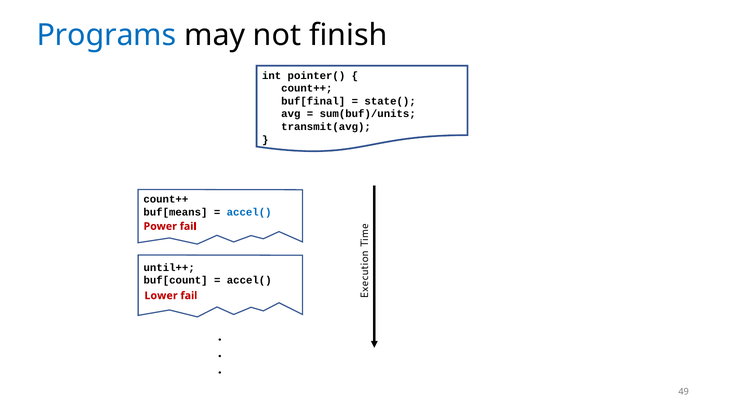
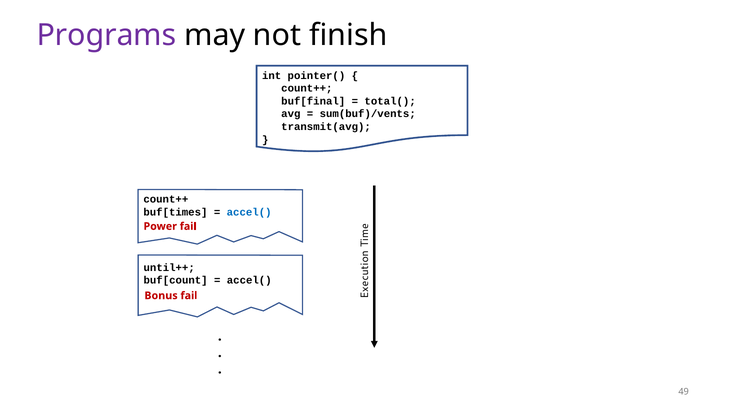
Programs colour: blue -> purple (107, 35)
state(: state( -> total( (390, 101)
sum(buf)/units: sum(buf)/units -> sum(buf)/vents (368, 114)
buf[means: buf[means -> buf[times (175, 212)
Lower: Lower -> Bonus (161, 296)
